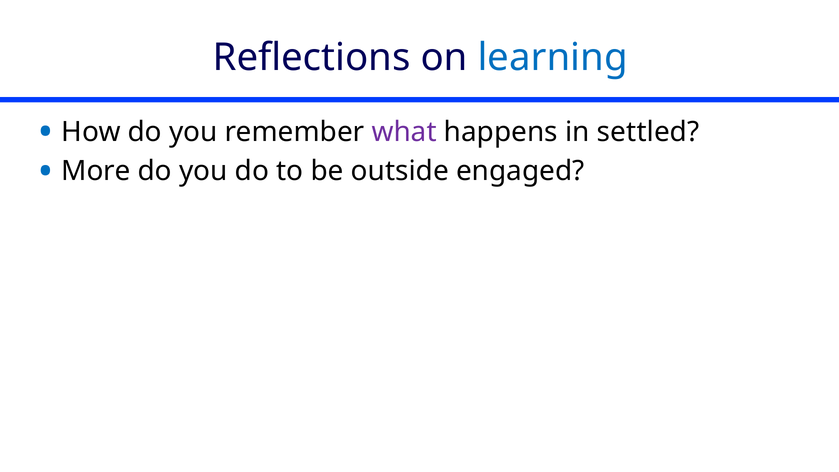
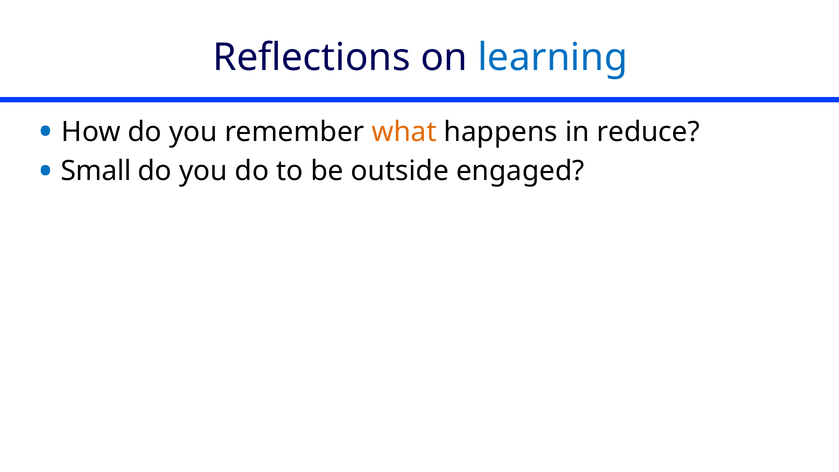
what colour: purple -> orange (404, 132)
settled: settled -> reduce (648, 132)
More: More -> Small (96, 171)
